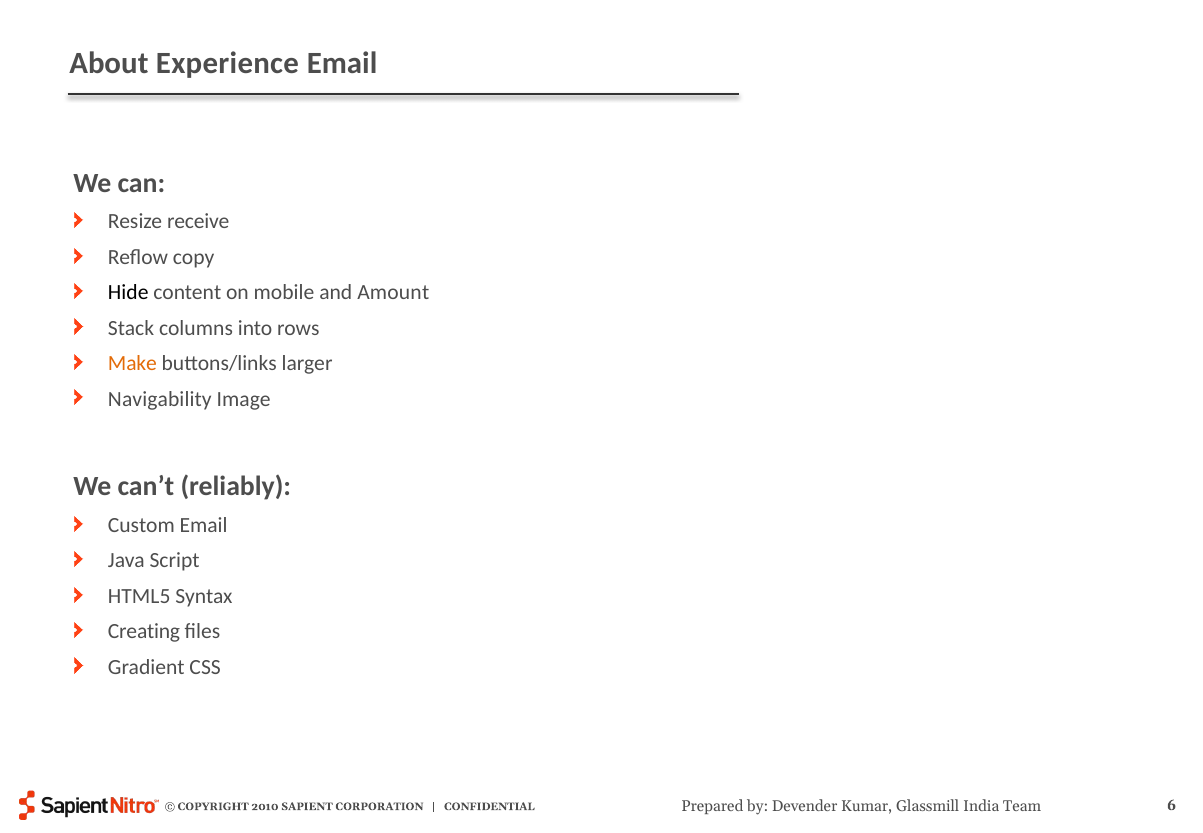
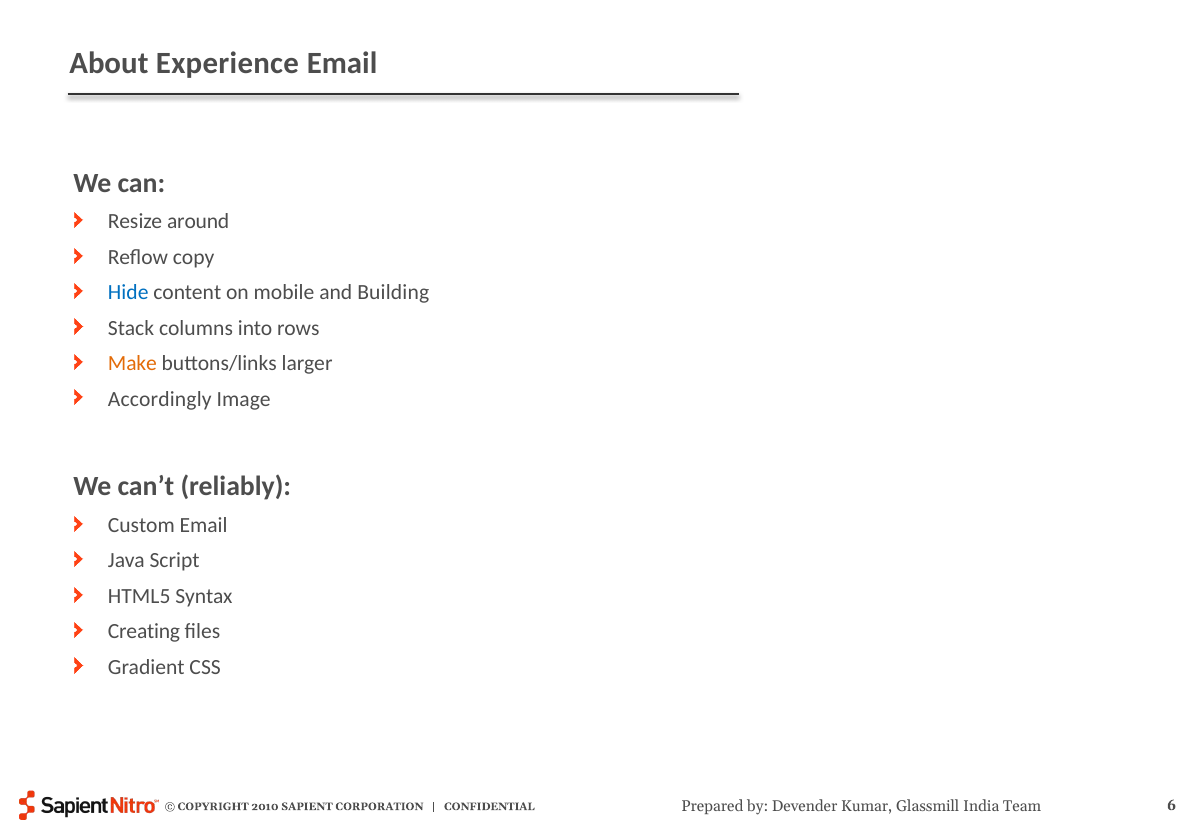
receive: receive -> around (198, 222)
Hide colour: black -> blue (128, 293)
Amount: Amount -> Building (393, 293)
Navigability: Navigability -> Accordingly (160, 399)
